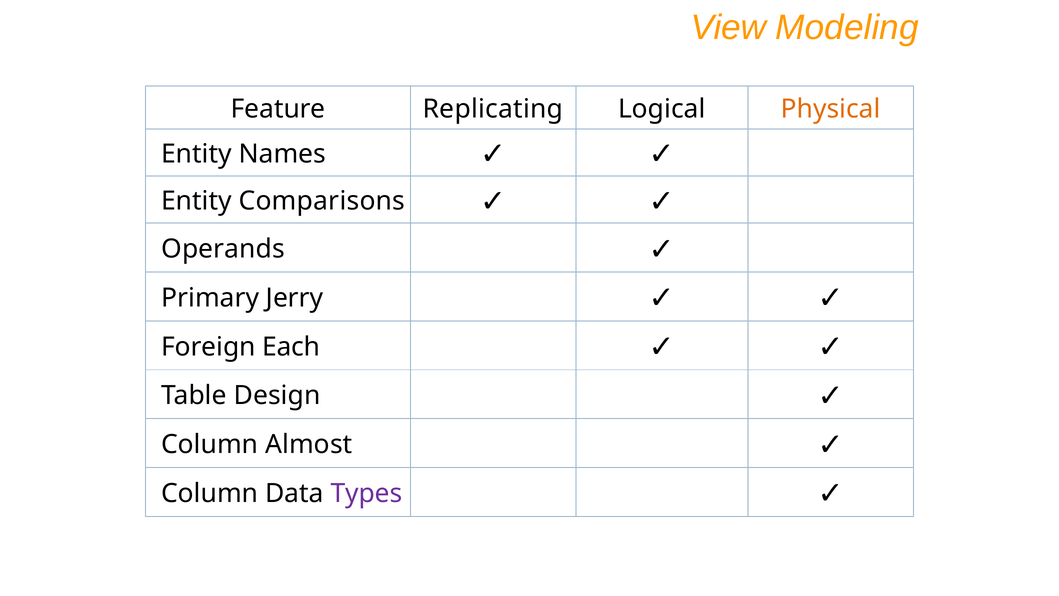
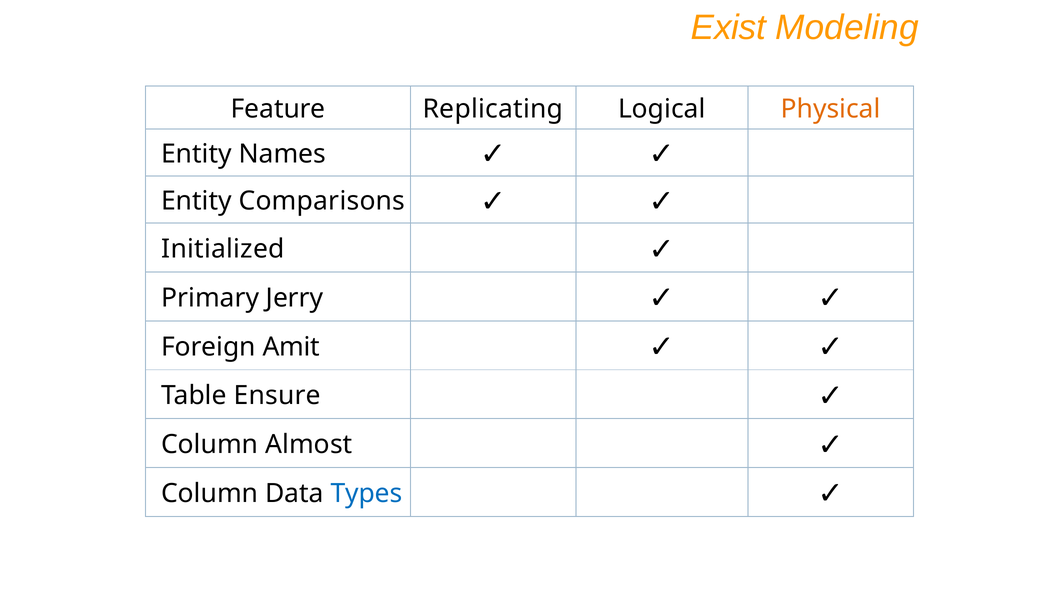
View: View -> Exist (728, 28)
Operands: Operands -> Initialized (223, 249)
Each: Each -> Amit (291, 347)
Design: Design -> Ensure (277, 395)
Types colour: purple -> blue (366, 493)
